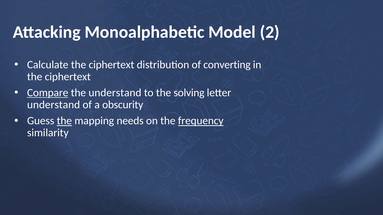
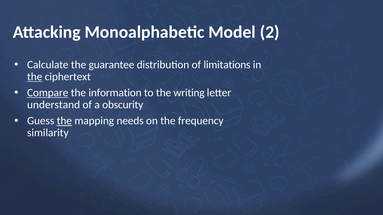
Calculate the ciphertext: ciphertext -> guarantee (111, 65)
converting: converting -> limitations (227, 65)
the underline: none -> present (35, 77)
the understand: understand -> information (115, 93)
solving: solving -> writing (189, 93)
frequency underline: present -> none (201, 121)
